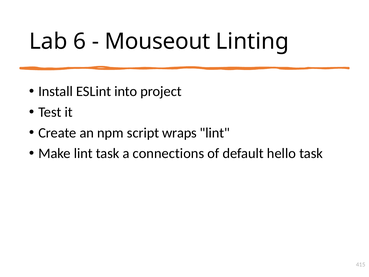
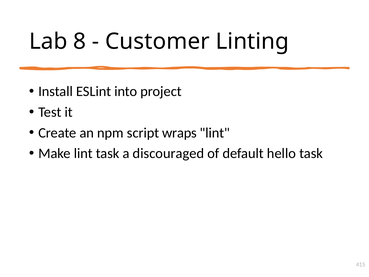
6: 6 -> 8 (80, 41)
Mouseout: Mouseout -> Customer (157, 41)
connections: connections -> discouraged (168, 153)
